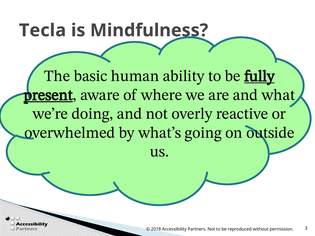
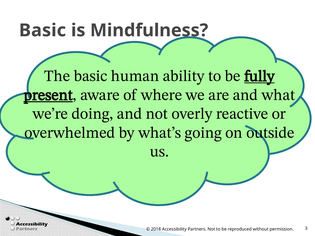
Tecla: Tecla -> Basic (43, 30)
